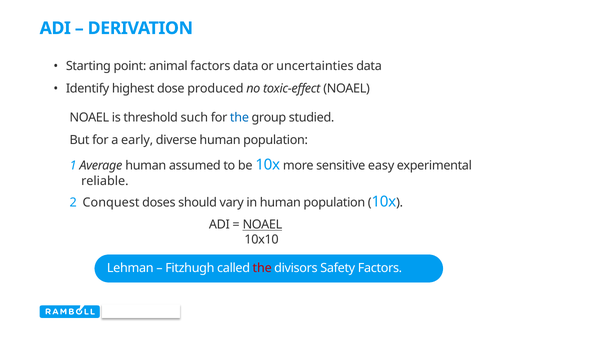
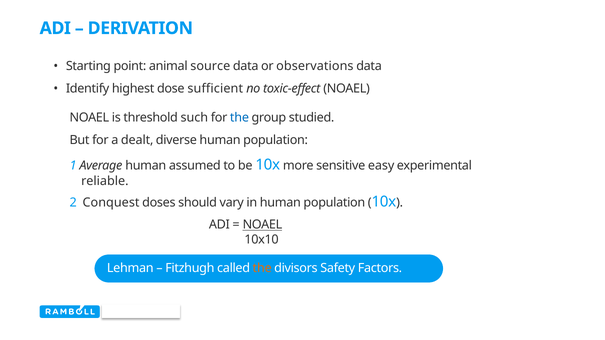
animal factors: factors -> source (210, 66)
uncertainties: uncertainties -> observations (315, 66)
produced: produced -> sufficient (215, 89)
early: early -> dealt (137, 140)
the colour: red -> orange (262, 268)
